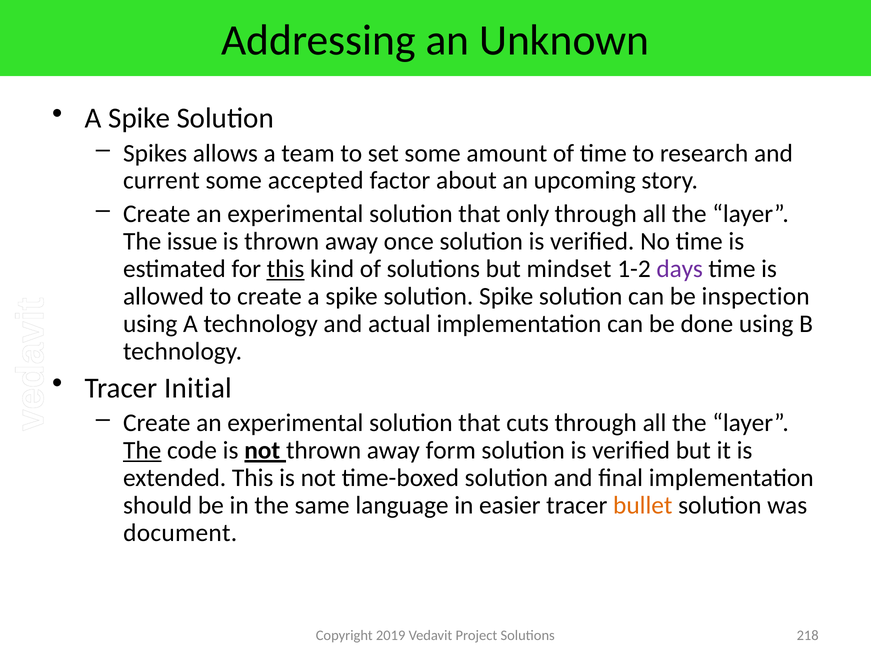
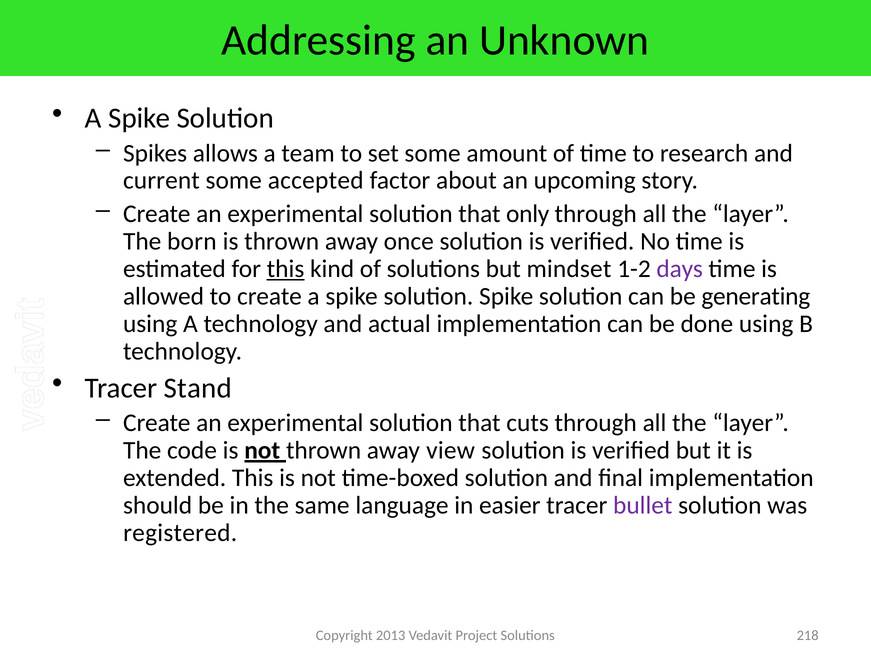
issue: issue -> born (192, 242)
inspection: inspection -> generating (756, 296)
Initial: Initial -> Stand (198, 388)
The underline: present -> none (142, 451)
form: form -> view (451, 451)
bullet colour: orange -> purple (643, 505)
document: document -> registered (180, 533)
2019: 2019 -> 2013 (391, 636)
